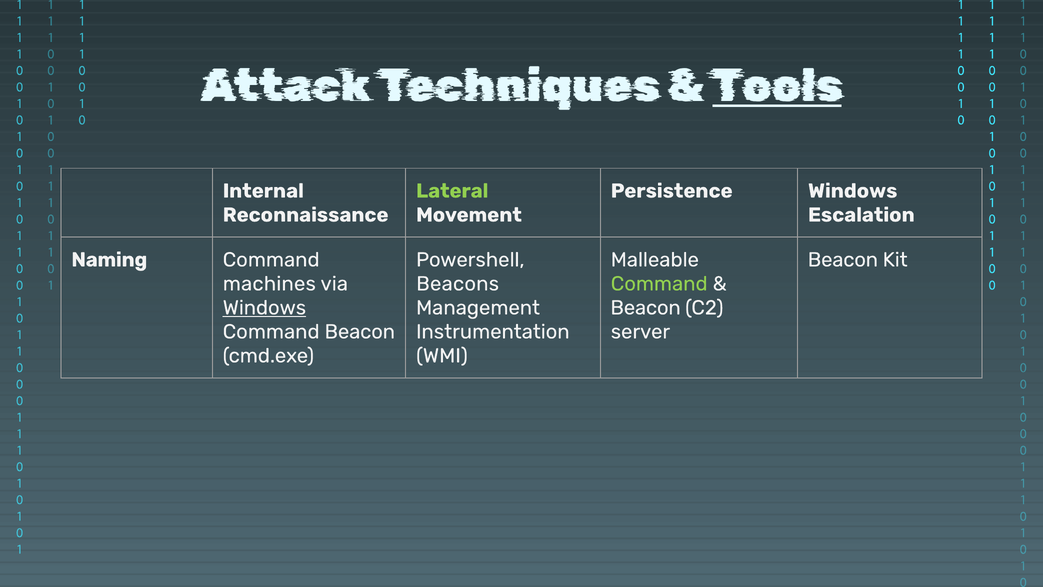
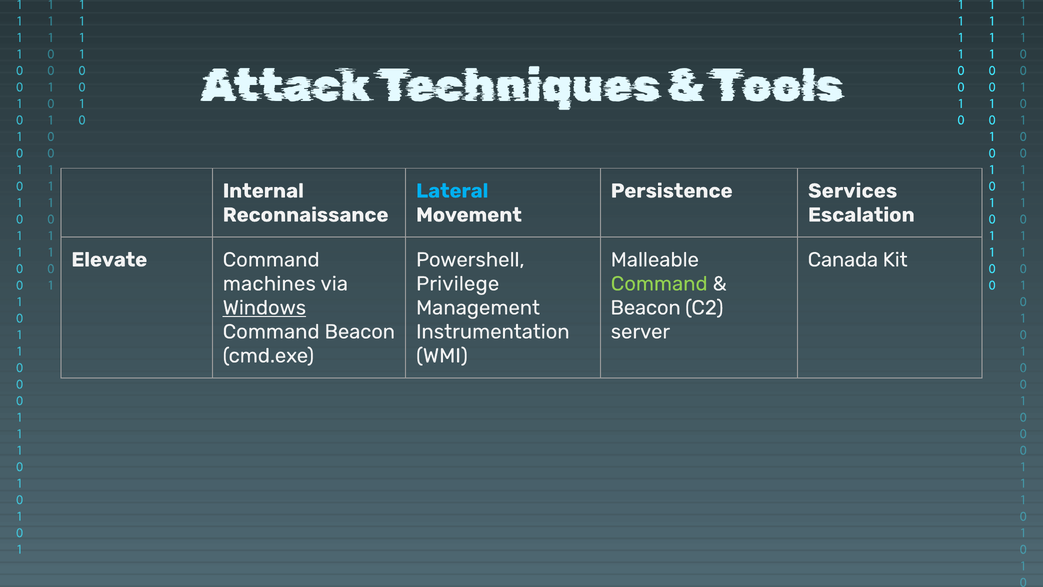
Tools underline: present -> none (777, 86)
Lateral colour: light green -> light blue (452, 191)
Persistence Windows: Windows -> Services (853, 191)
Naming: Naming -> Elevate (109, 260)
Beacon: Beacon -> Canada (843, 260)
Beacons: Beacons -> Privilege (458, 284)
